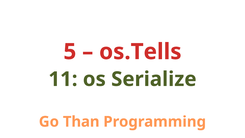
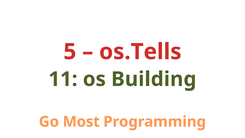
Serialize: Serialize -> Building (154, 79)
Than: Than -> Most (81, 122)
